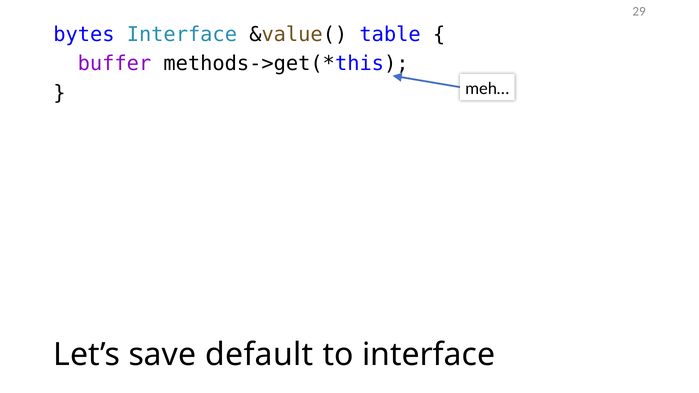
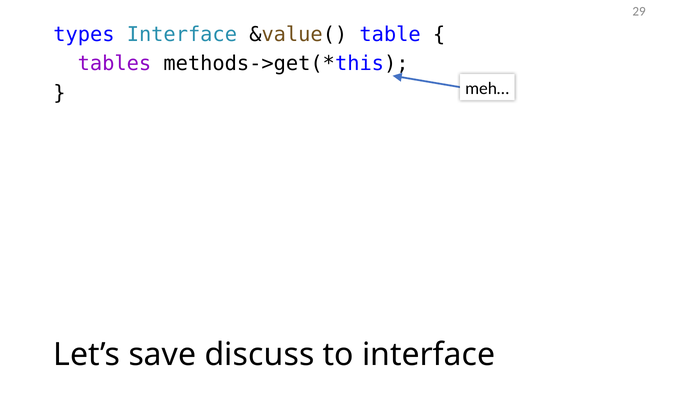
bytes: bytes -> types (84, 34)
buffer: buffer -> tables (115, 64)
default: default -> discuss (259, 355)
